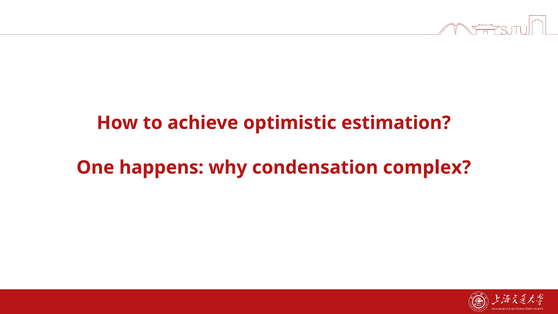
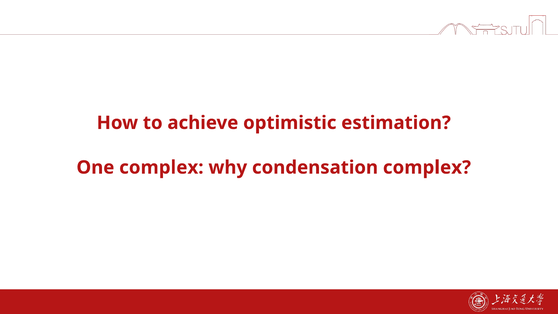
One happens: happens -> complex (161, 167)
